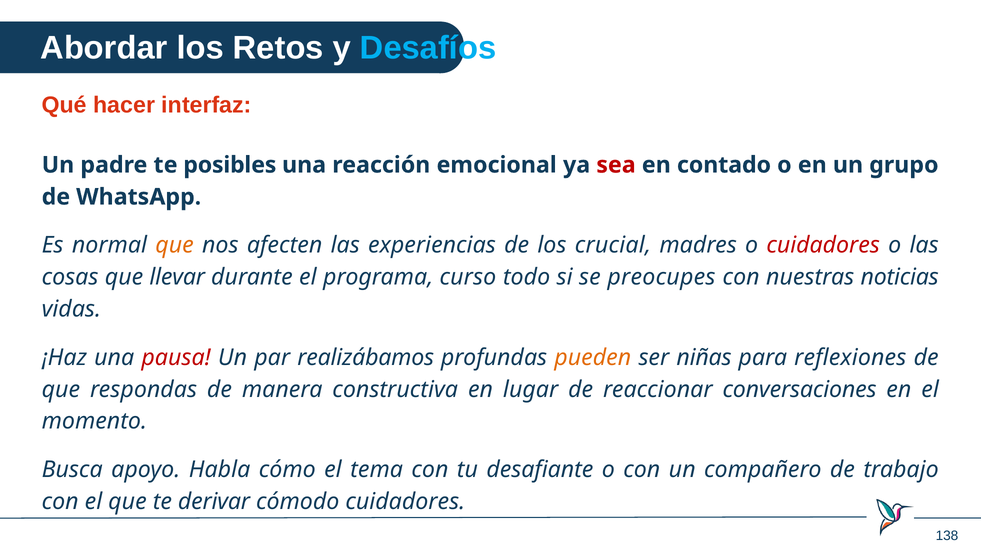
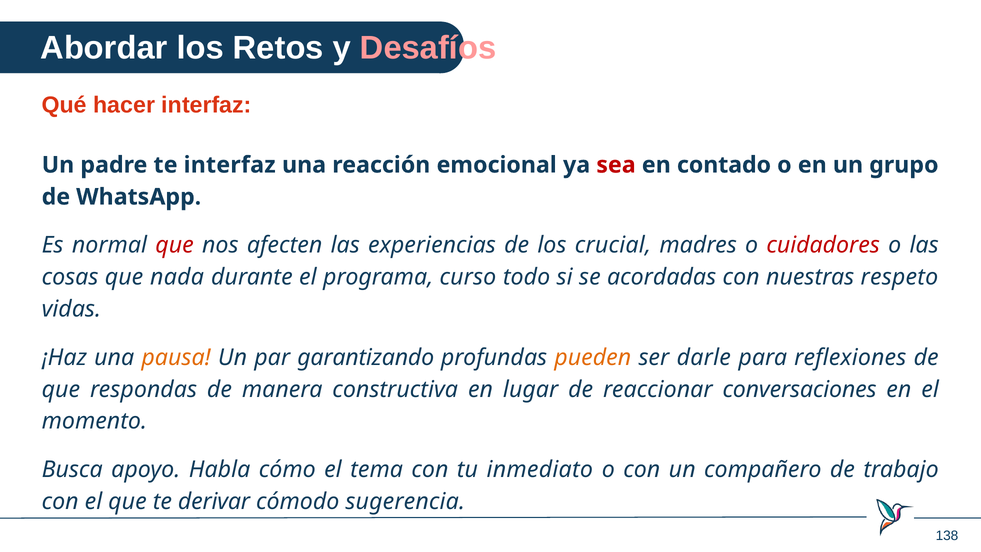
Desafíos colour: light blue -> pink (428, 48)
te posibles: posibles -> interfaz (230, 165)
que colour: orange -> red (175, 245)
llevar: llevar -> nada (177, 277)
preocupes: preocupes -> acordadas (662, 277)
noticias: noticias -> respeto (899, 277)
pausa colour: red -> orange (176, 357)
realizábamos: realizábamos -> garantizando (366, 357)
niñas: niñas -> darle (704, 357)
desafiante: desafiante -> inmediato (540, 469)
cómodo cuidadores: cuidadores -> sugerencia (405, 501)
